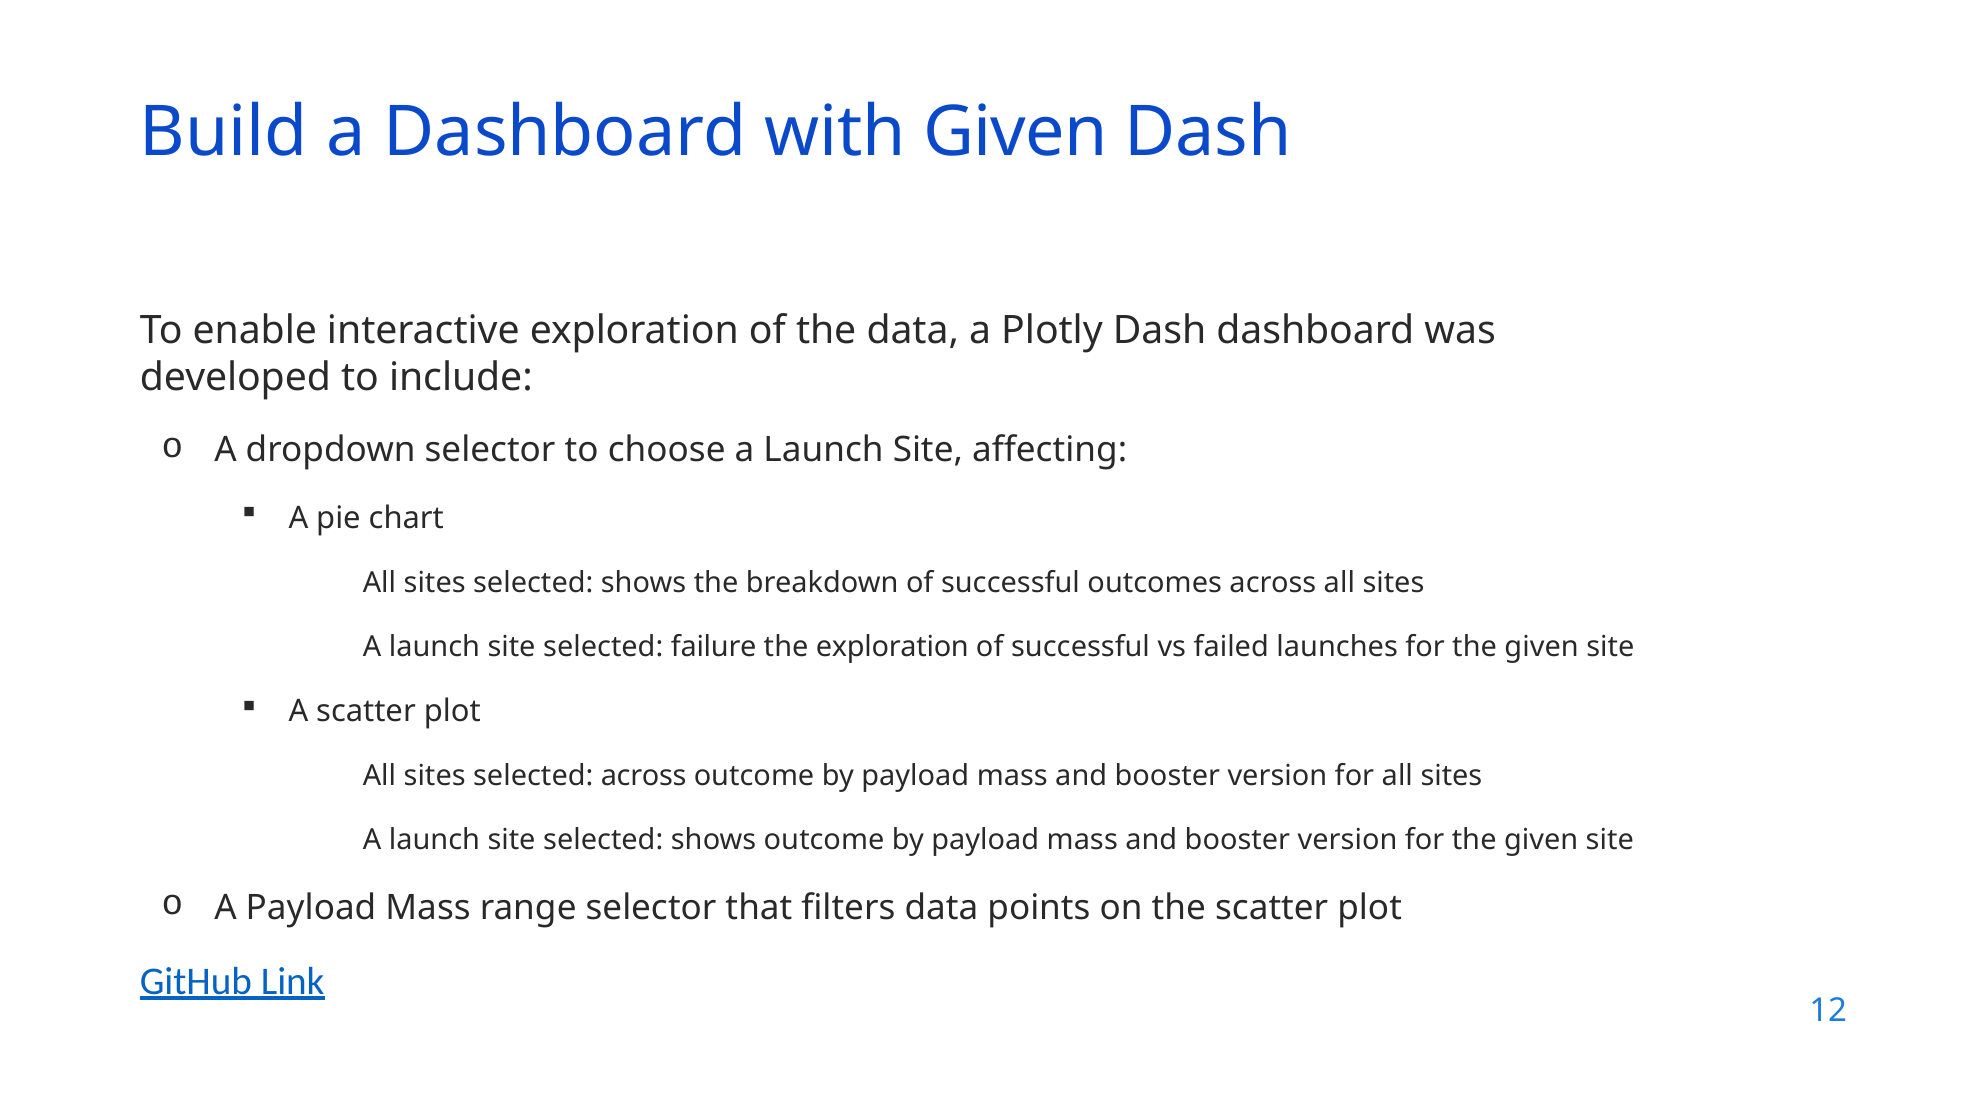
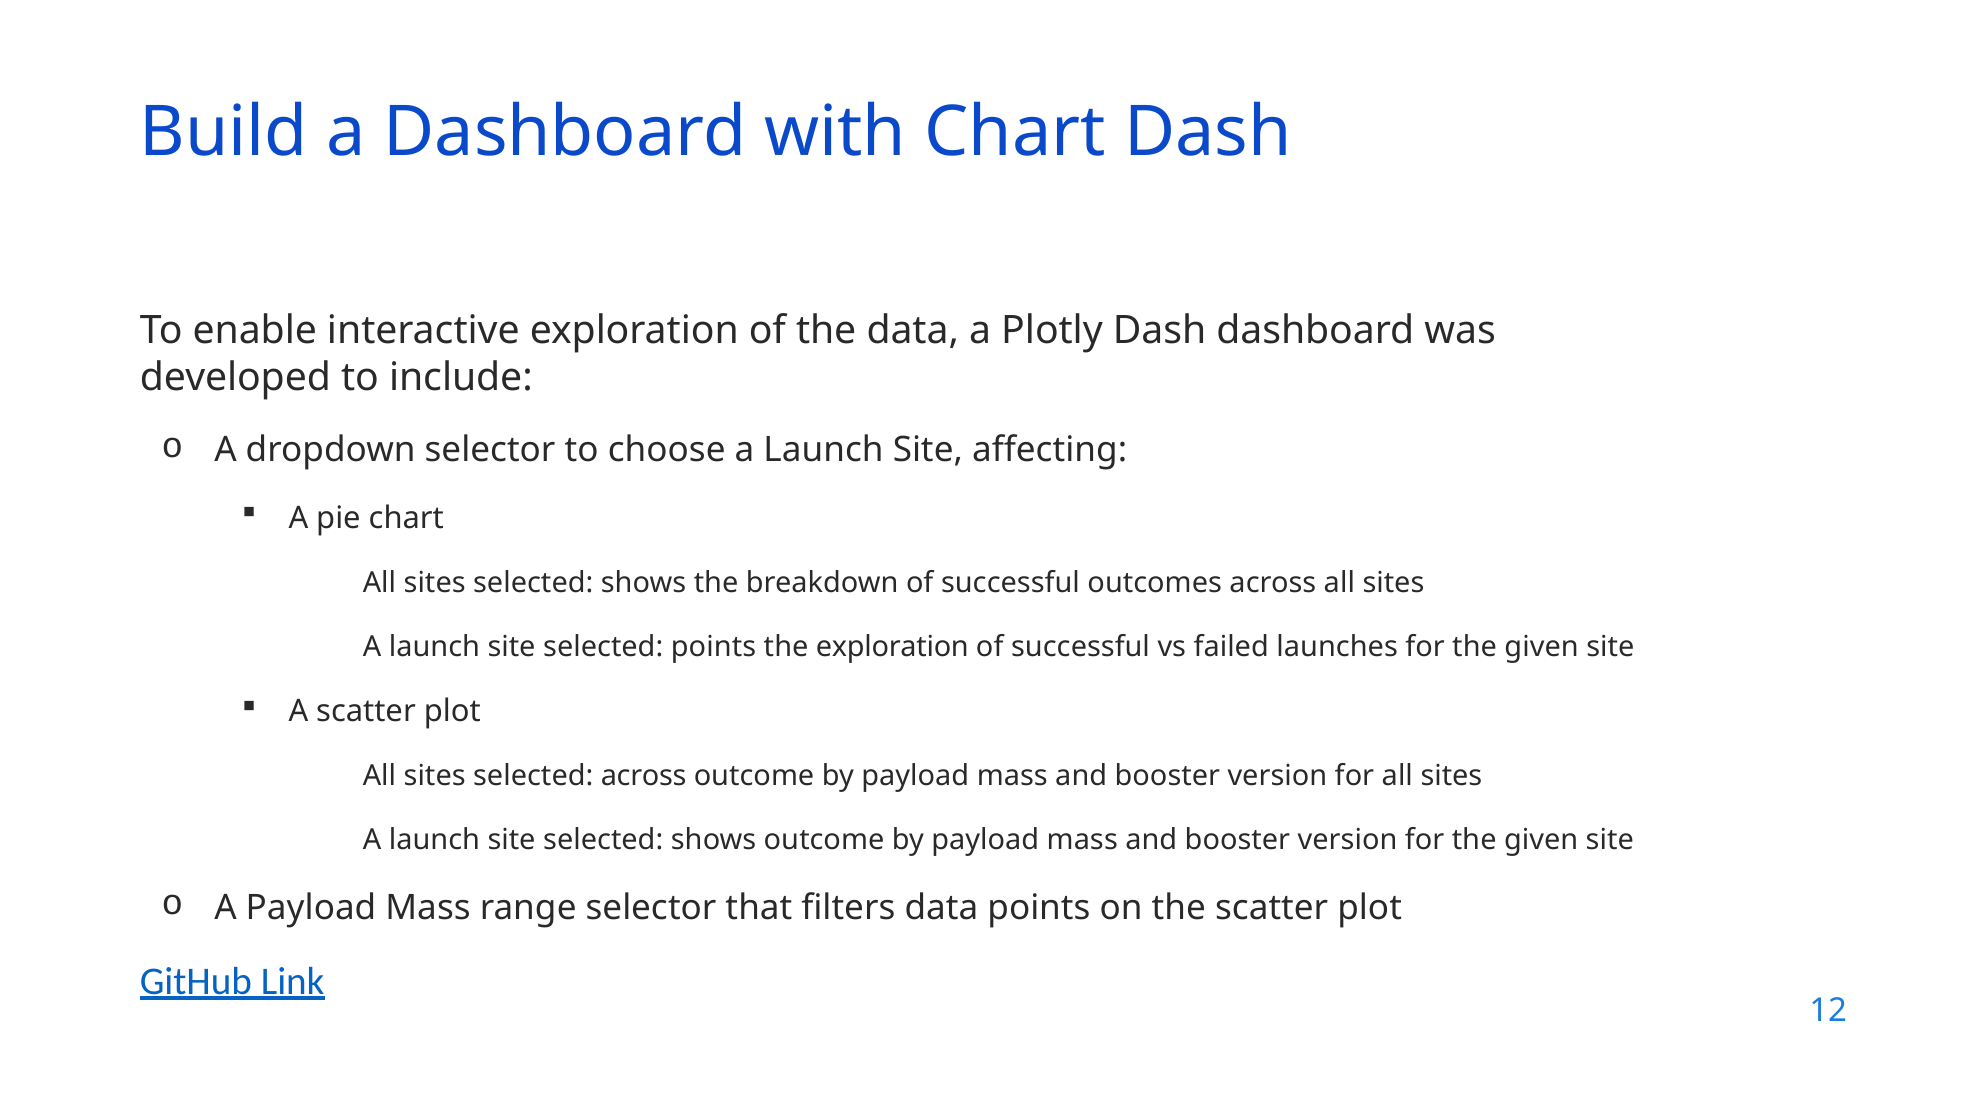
with Given: Given -> Chart (1015, 132)
selected failure: failure -> points (714, 647)
